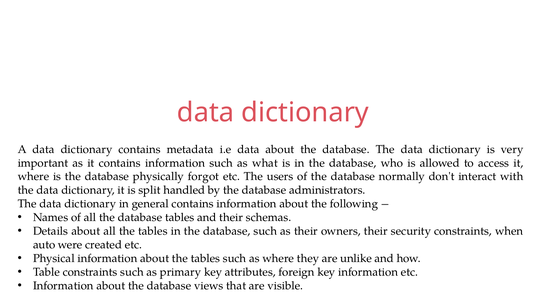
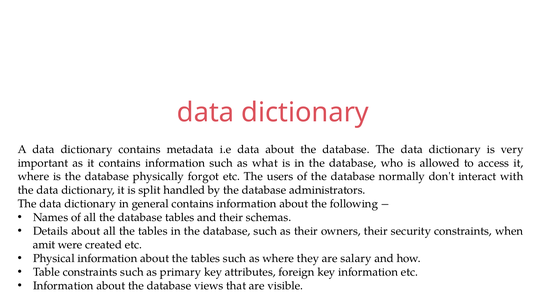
auto: auto -> amit (44, 245)
unlike: unlike -> salary (356, 259)
